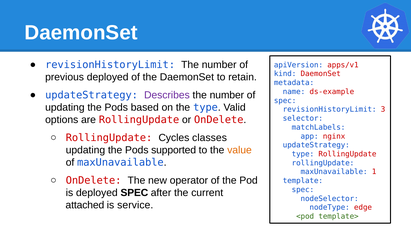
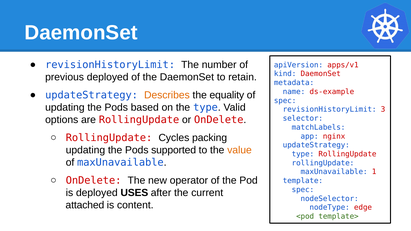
Describes colour: purple -> orange (167, 95)
number: number -> equality (227, 95)
classes: classes -> packing (210, 138)
deployed SPEC: SPEC -> USES (134, 193)
service: service -> content (135, 205)
